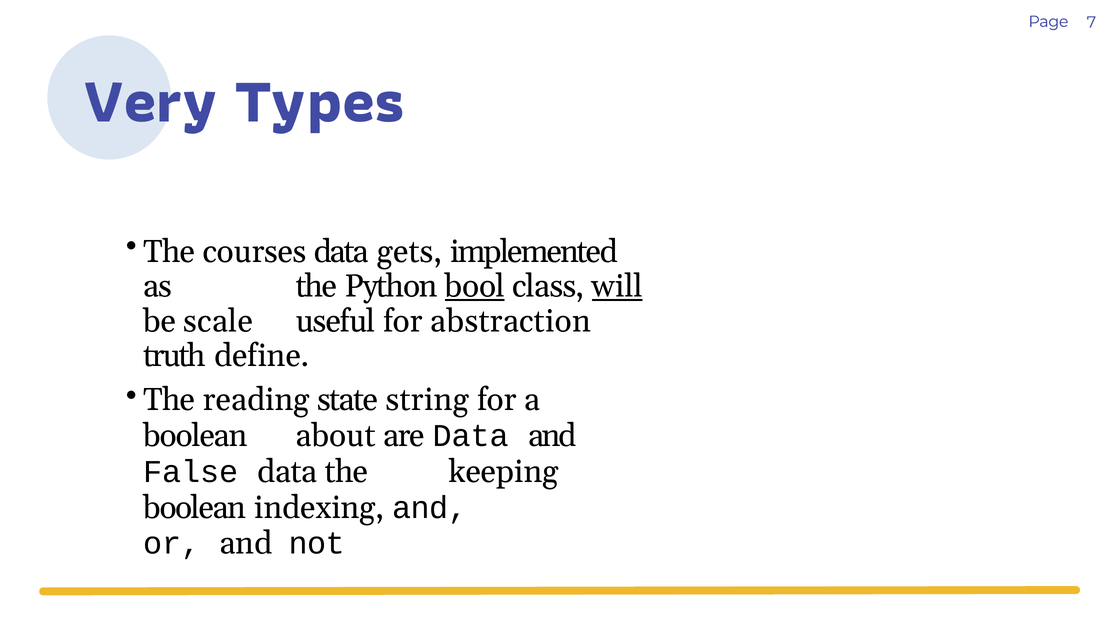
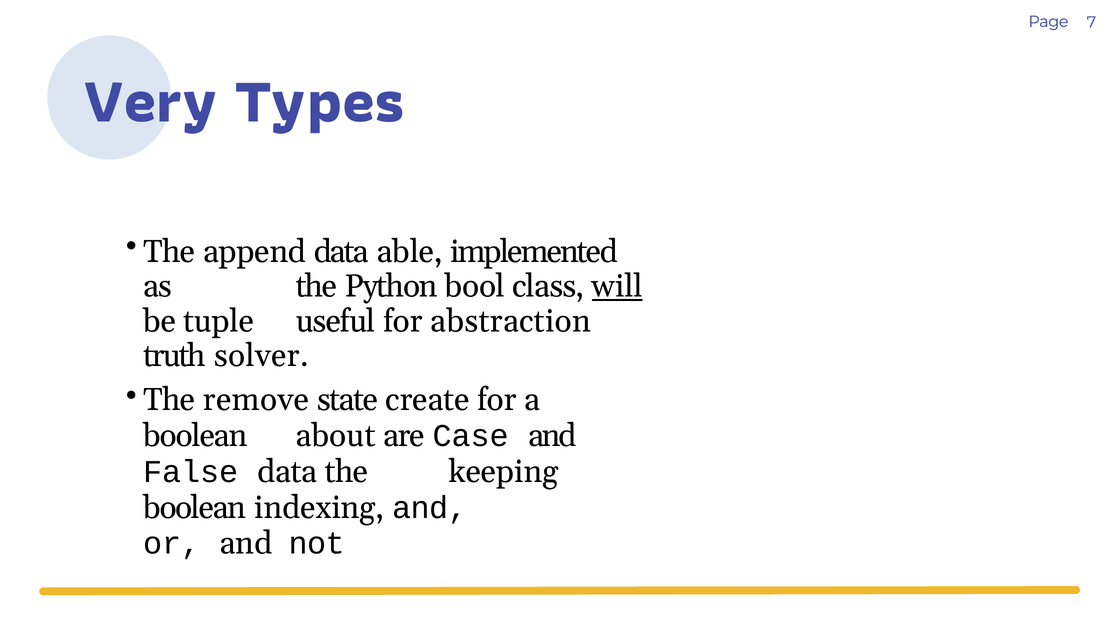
courses: courses -> append (255, 252)
gets: gets -> able (410, 252)
bool underline: present -> none (475, 286)
scale: scale -> tuple (219, 321)
define: define -> solver (262, 356)
reading: reading -> remove (256, 400)
string: string -> create (428, 400)
are Data: Data -> Case (471, 436)
